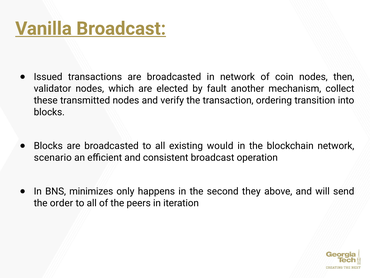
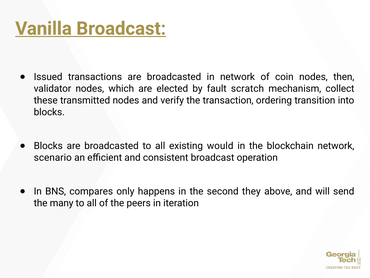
another: another -> scratch (247, 88)
minimizes: minimizes -> compares (91, 191)
order: order -> many (62, 203)
